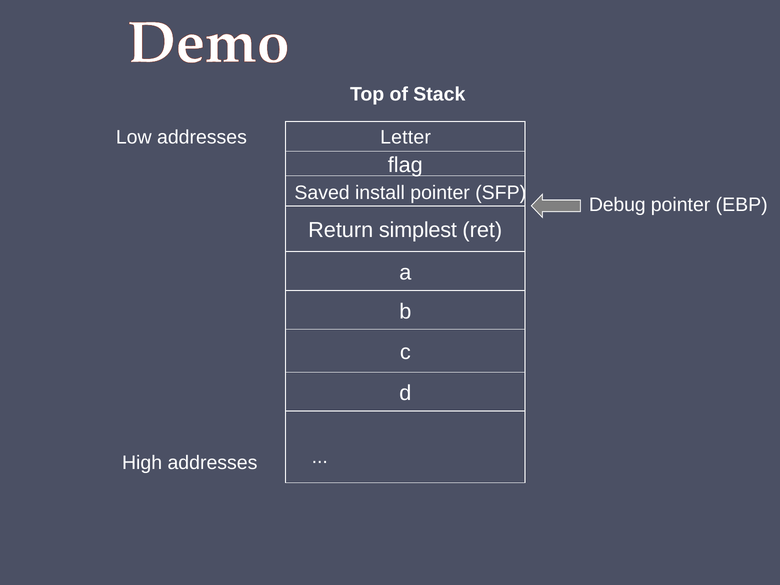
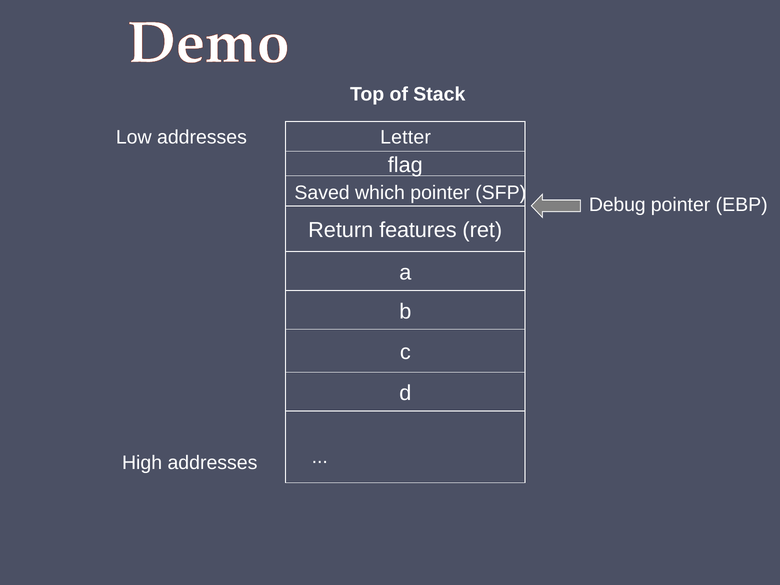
install: install -> which (380, 193)
simplest: simplest -> features (418, 230)
